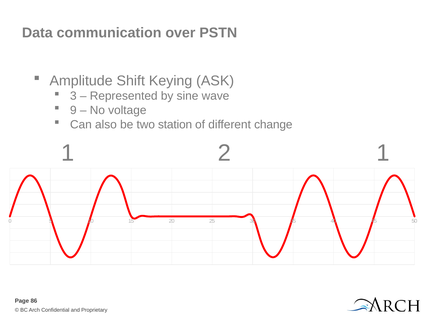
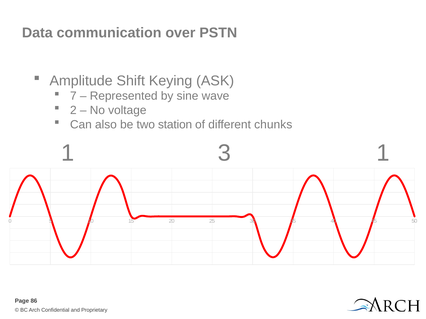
3: 3 -> 7 (73, 96)
9: 9 -> 2 (73, 110)
change: change -> chunks (273, 125)
2: 2 -> 3 (225, 153)
